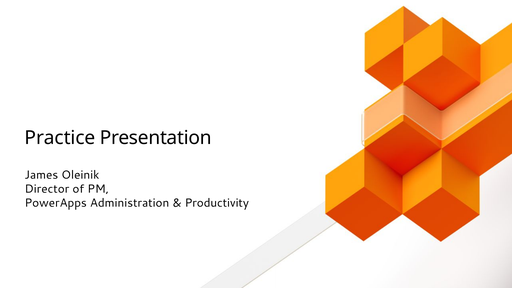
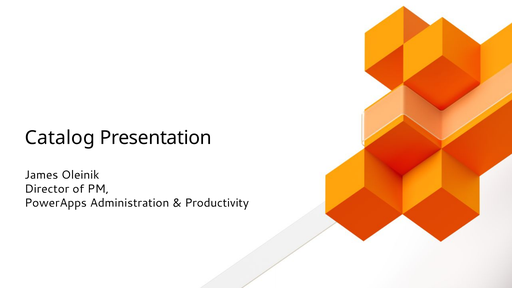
Practice: Practice -> Catalog (60, 138)
